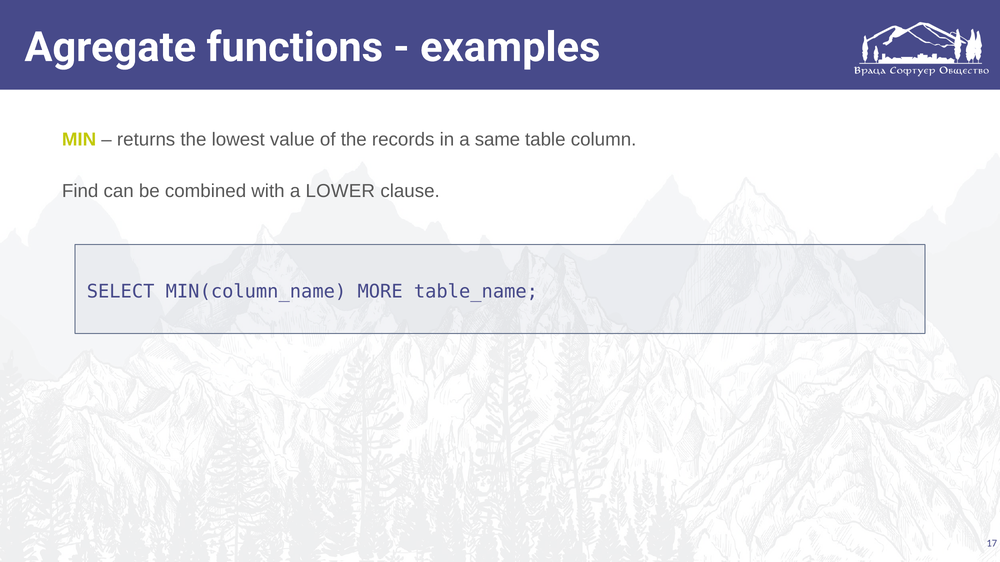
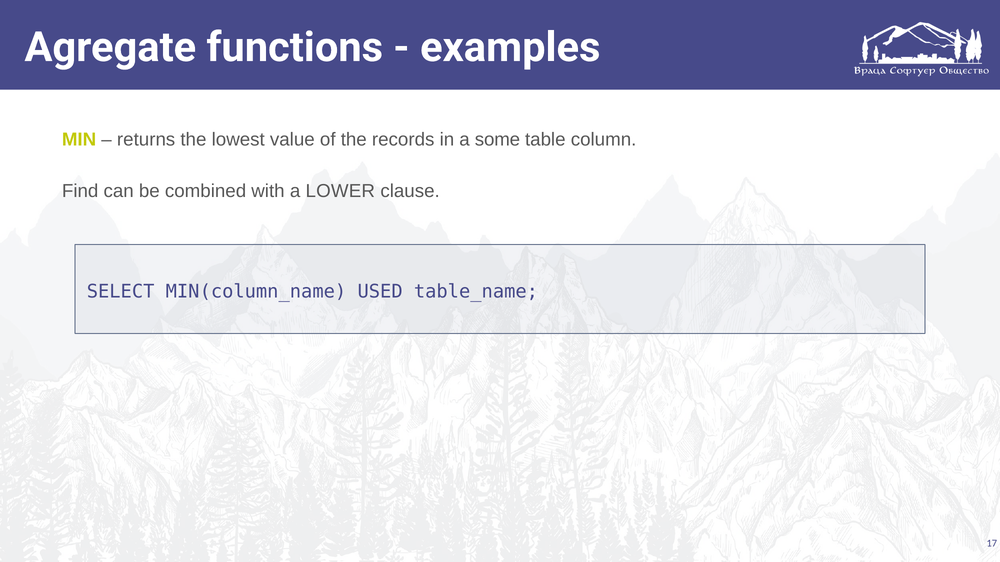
same: same -> some (497, 139)
MORE: MORE -> USED (380, 292)
